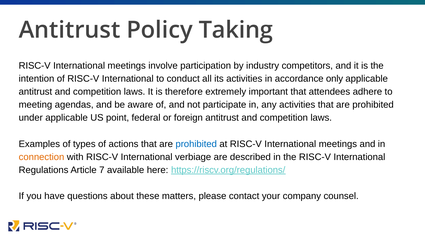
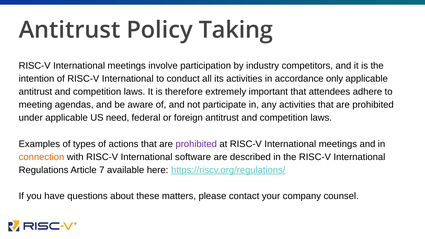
point: point -> need (118, 118)
prohibited colour: blue -> purple (196, 144)
verbiage: verbiage -> software (193, 157)
